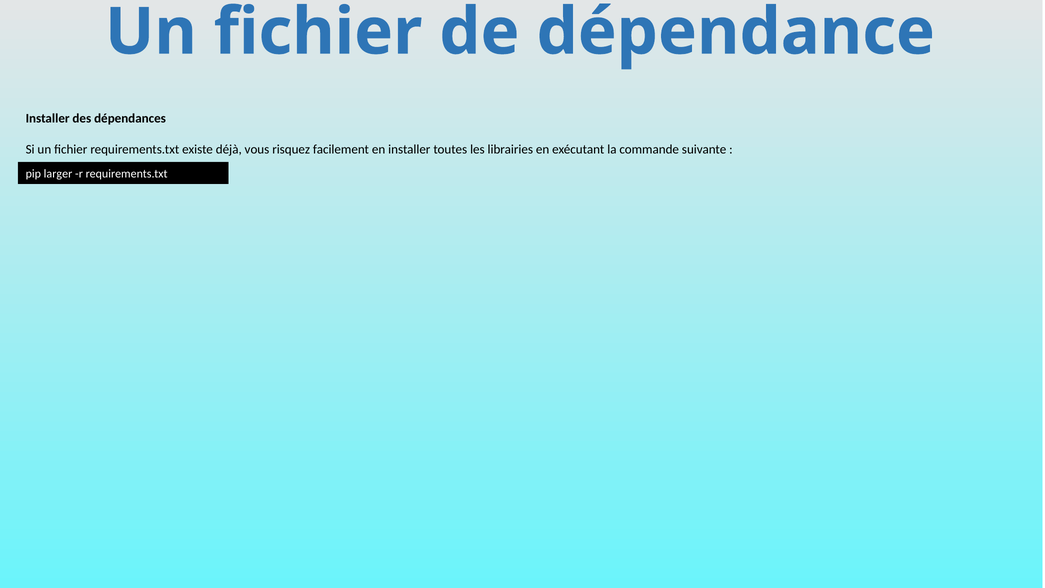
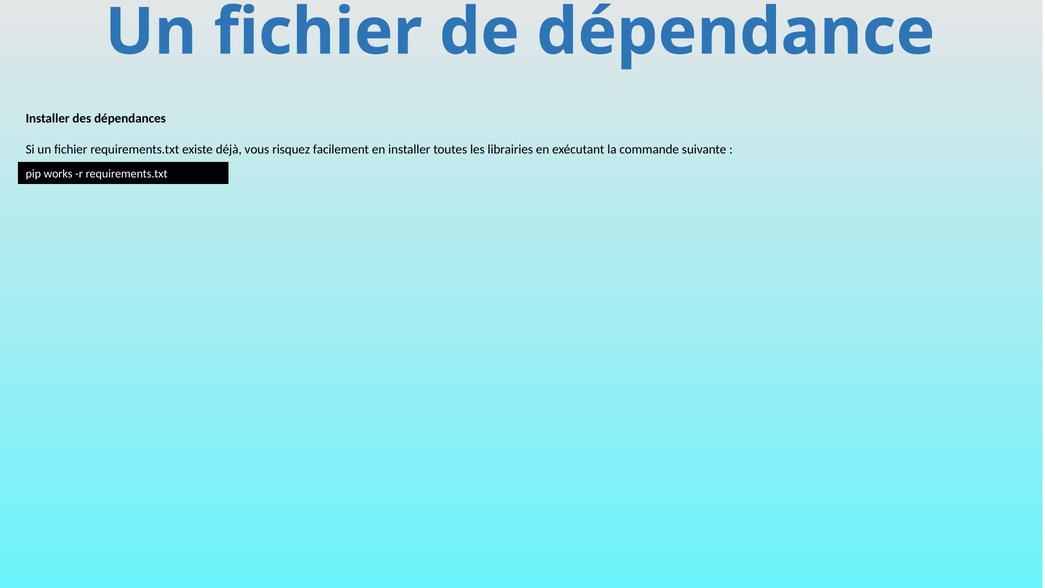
larger: larger -> works (58, 174)
